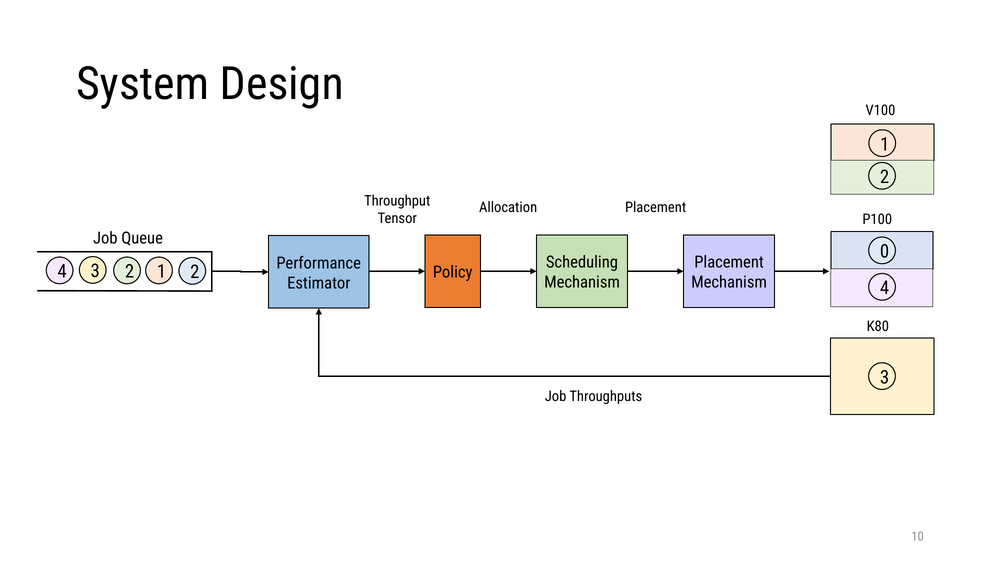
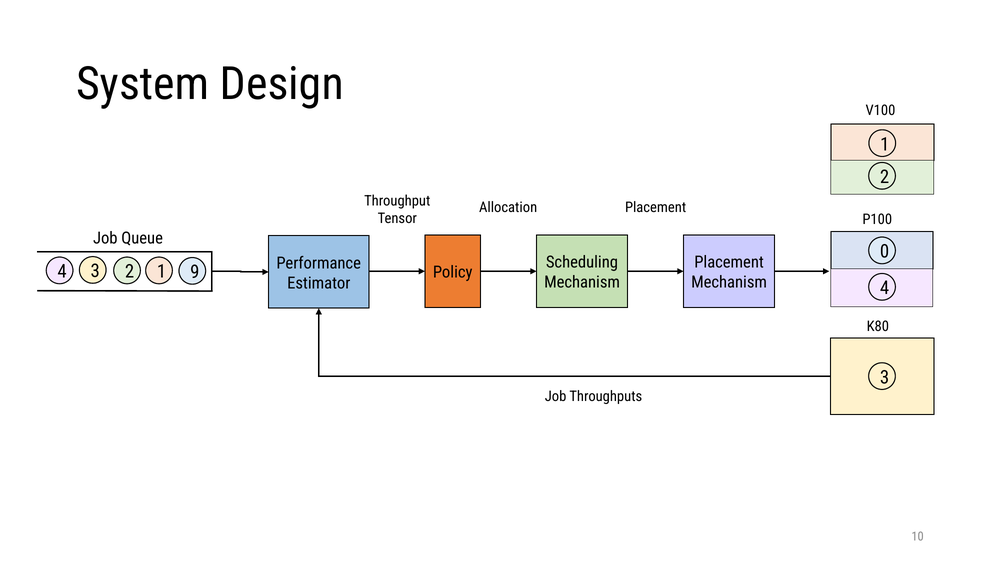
2 1 2: 2 -> 9 (195, 272)
